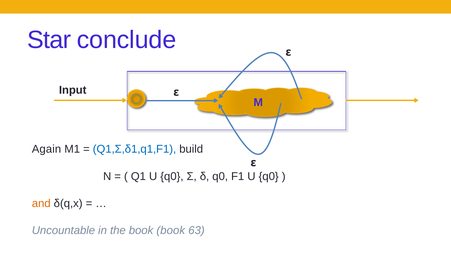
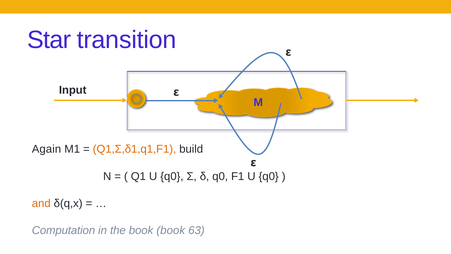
conclude: conclude -> transition (127, 40)
Q1,Σ,δ1,q1,F1 colour: blue -> orange (135, 149)
Uncountable: Uncountable -> Computation (63, 230)
